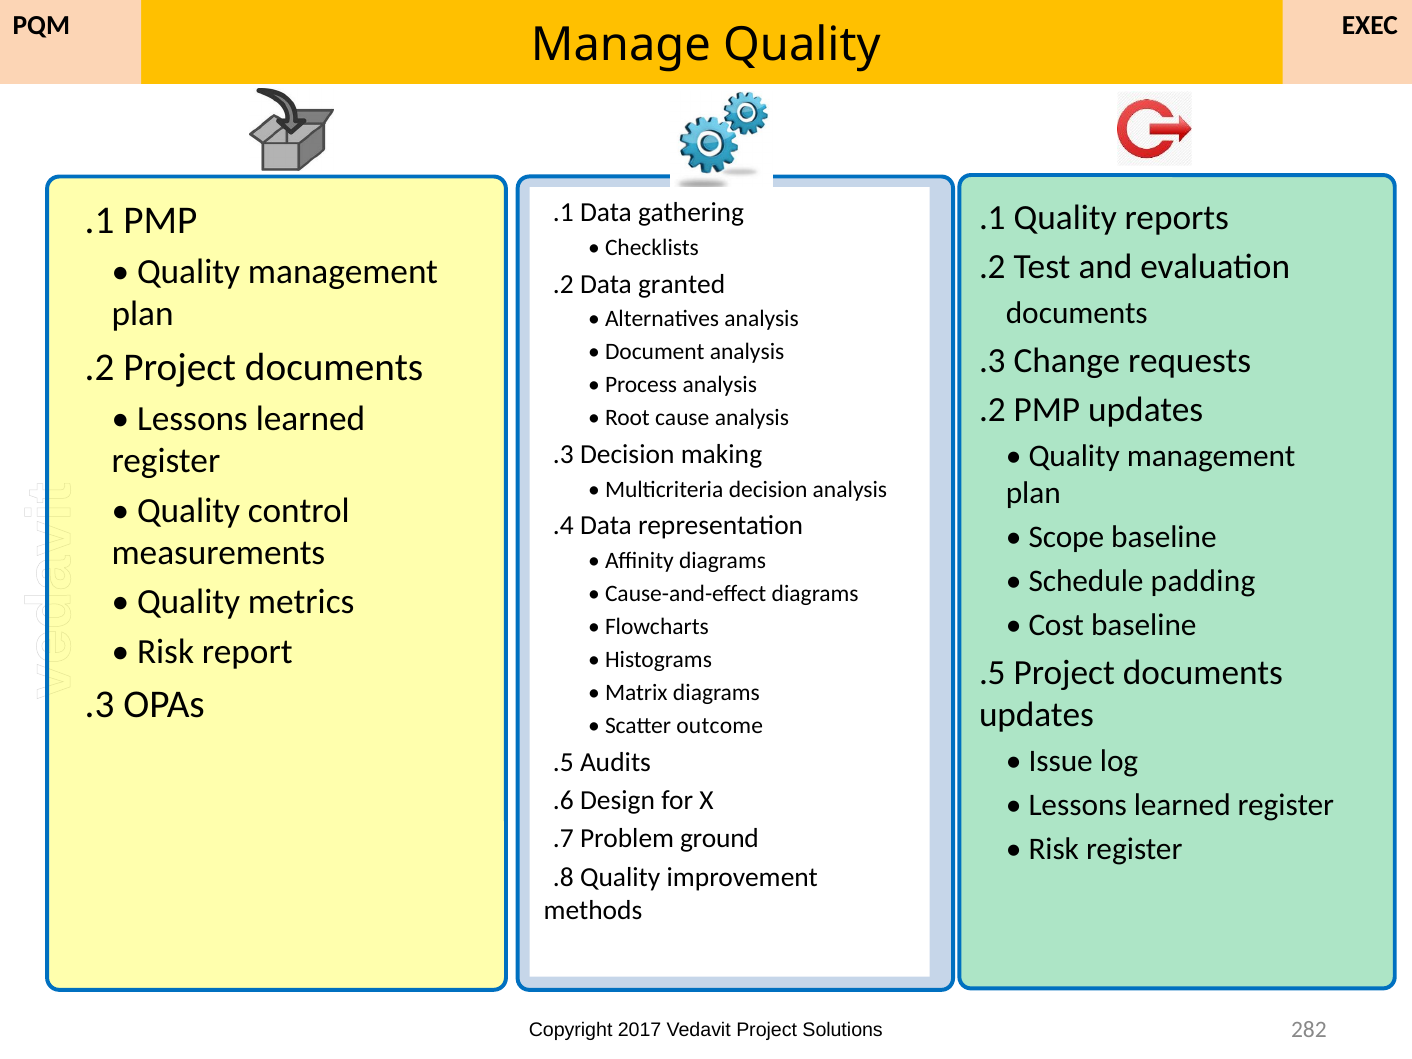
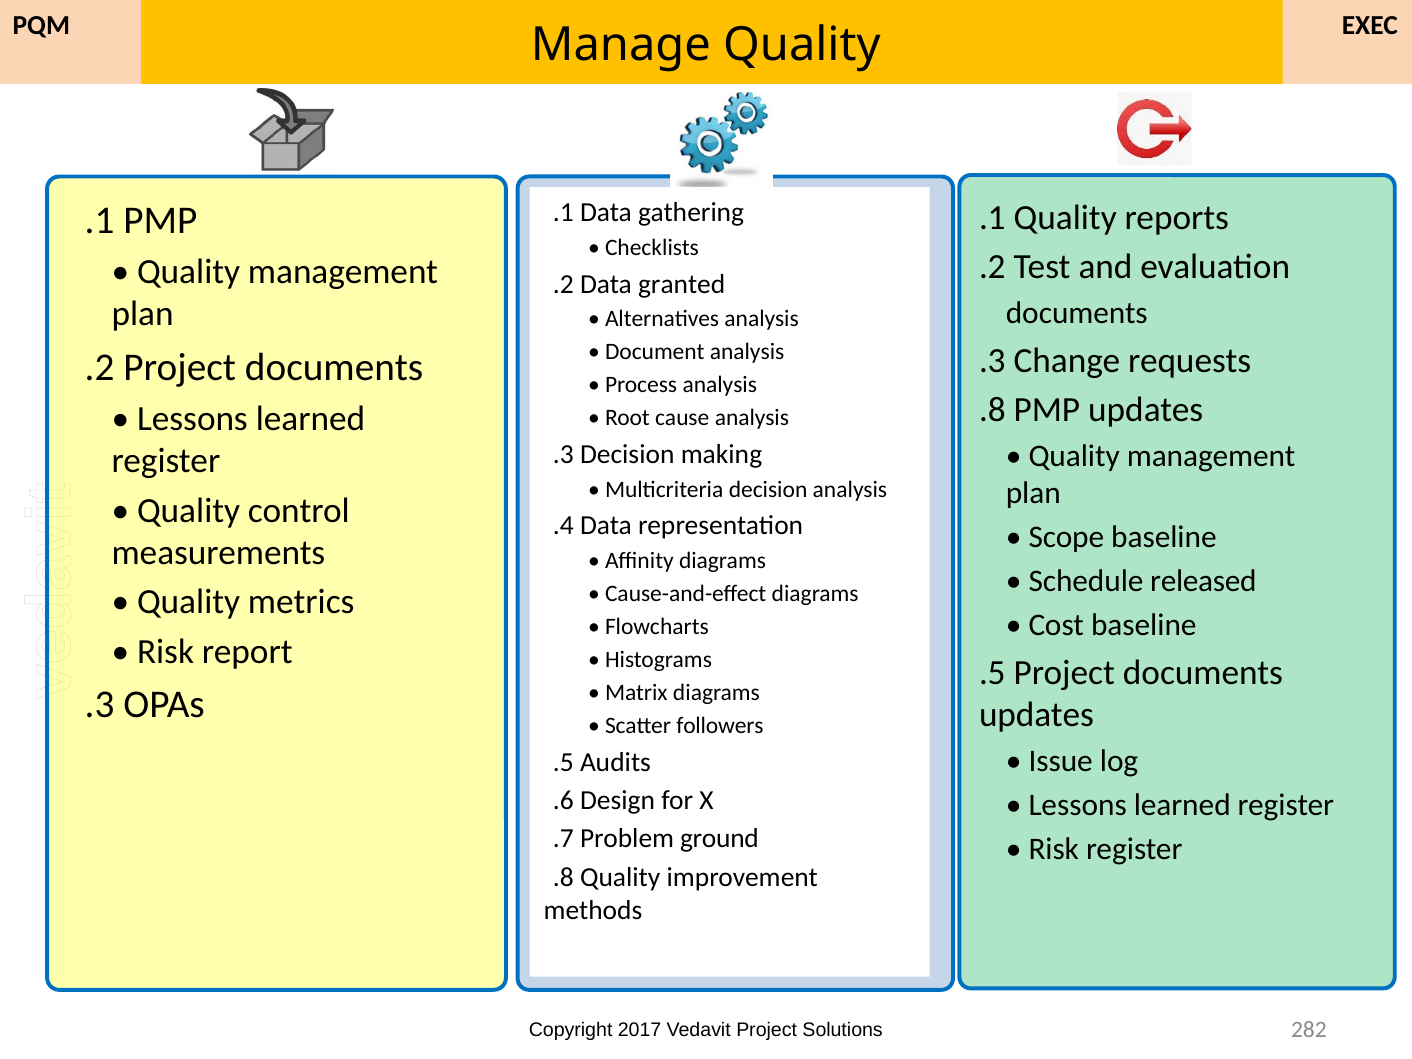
.2: .2 -> .8 (992, 410)
padding: padding -> released (1203, 581)
outcome: outcome -> followers (720, 726)
